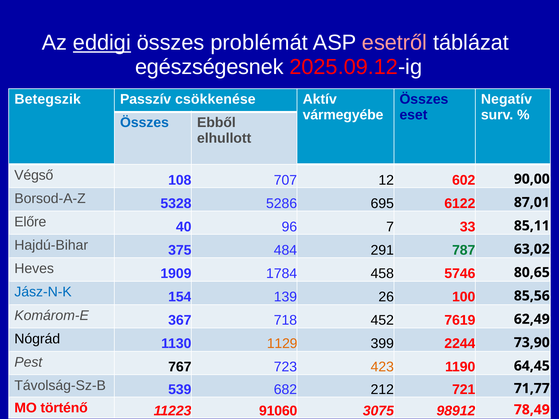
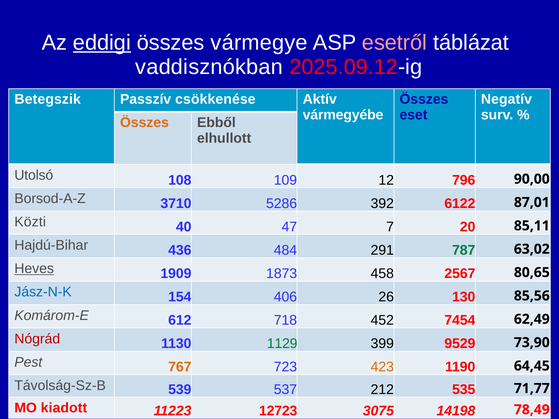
problémát: problémát -> vármegye (259, 43)
egészségesnek: egészségesnek -> vaddisznókban (209, 67)
Összes colour: blue -> orange (144, 123)
Végső: Végső -> Utolsó (34, 175)
707: 707 -> 109 (285, 180)
602: 602 -> 796 (464, 180)
5328: 5328 -> 3710 (176, 204)
695: 695 -> 392 (382, 204)
Előre: Előre -> Közti (30, 222)
96: 96 -> 47 (289, 227)
33: 33 -> 20 (468, 227)
375: 375 -> 436 (180, 250)
Heves underline: none -> present (34, 269)
1784: 1784 -> 1873 (282, 274)
5746: 5746 -> 2567 (460, 274)
139: 139 -> 406 (285, 297)
100: 100 -> 130 (464, 297)
367: 367 -> 612 (180, 321)
7619: 7619 -> 7454 (460, 321)
Nógrád colour: black -> red (37, 339)
1129 colour: orange -> green (282, 344)
2244: 2244 -> 9529 (460, 344)
767 colour: black -> orange (180, 367)
682: 682 -> 537 (285, 390)
721: 721 -> 535 (464, 390)
történő: történő -> kiadott (64, 408)
91060: 91060 -> 12723 (278, 411)
98912: 98912 -> 14198 (456, 411)
